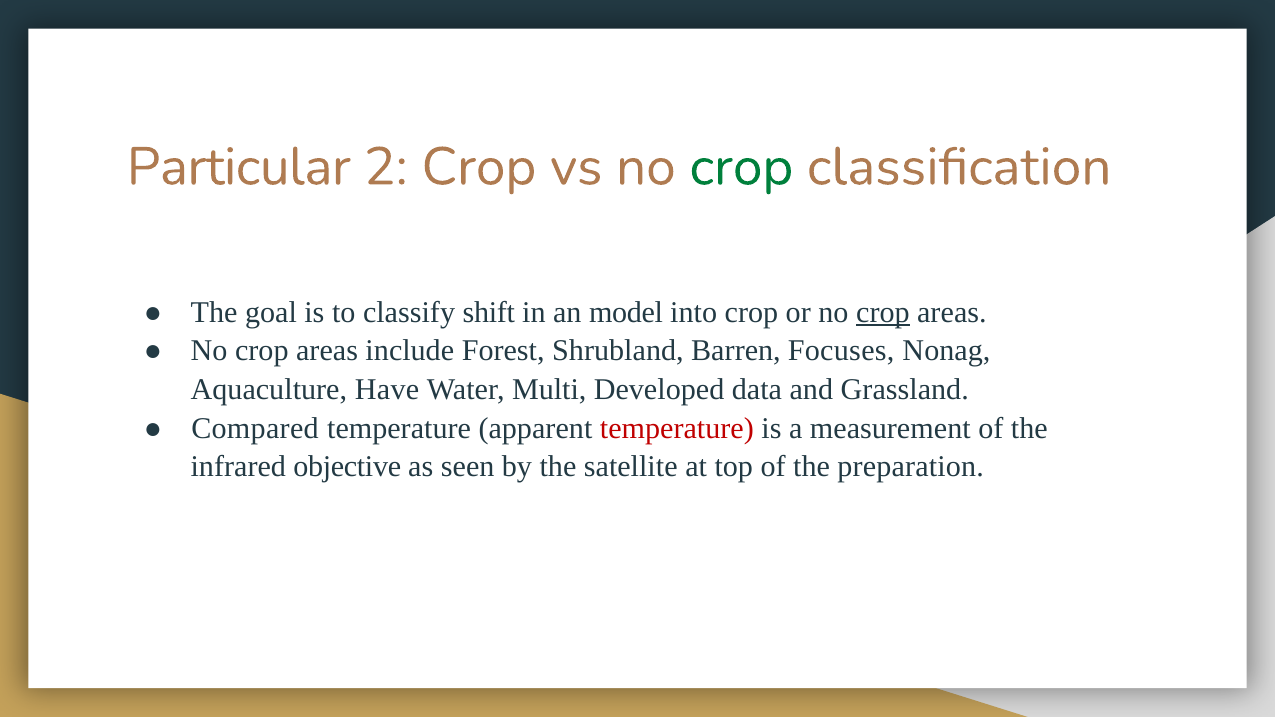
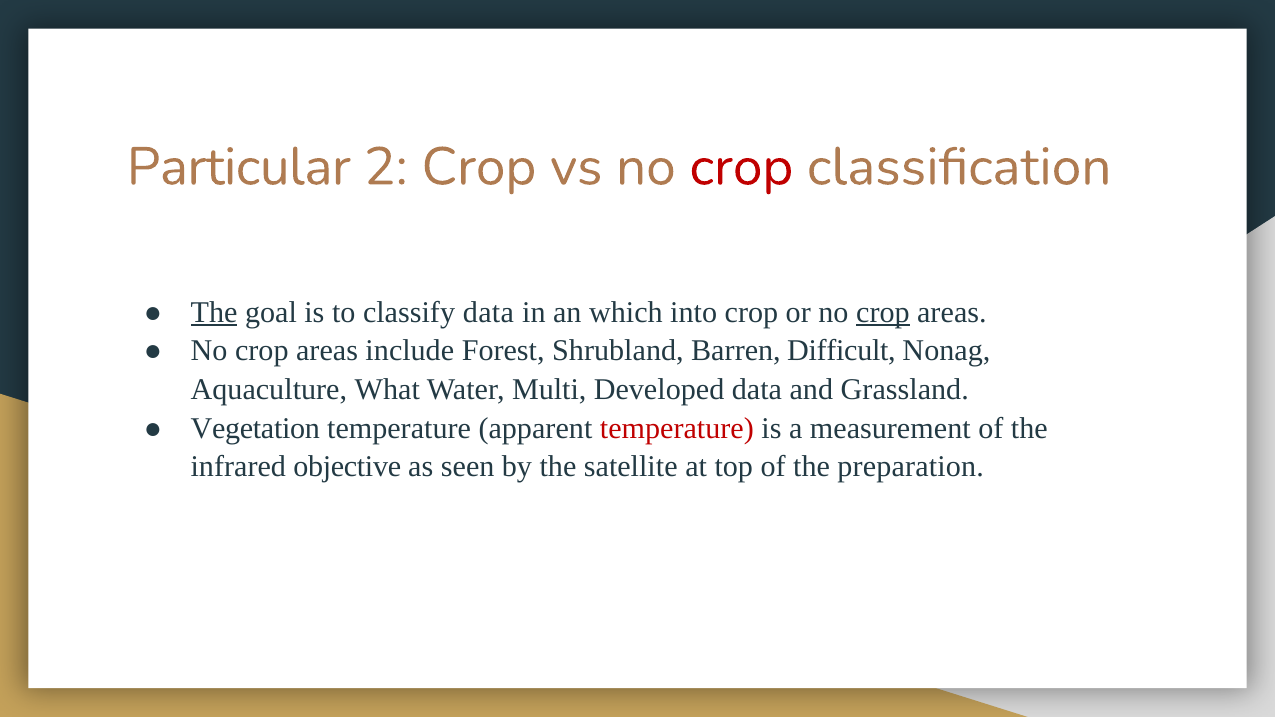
crop colour: green -> red (741, 167)
The underline: none -> present (214, 312)
classify shift: shift -> data (488, 312)
model: model -> which (626, 312)
Focuses: Focuses -> Difficult (841, 351)
Have: Have -> What (387, 390)
Compared: Compared -> Vegetation (255, 428)
